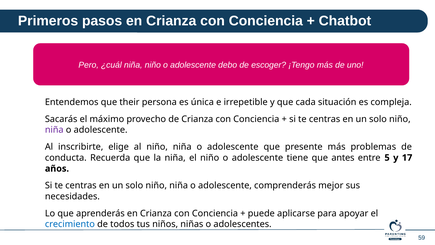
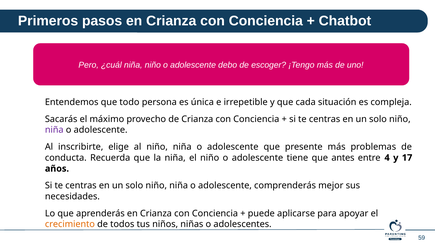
their: their -> todo (129, 102)
5: 5 -> 4 (387, 158)
crecimiento colour: blue -> orange (70, 224)
